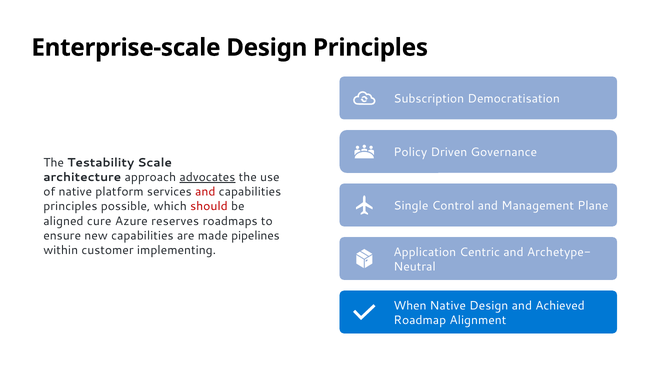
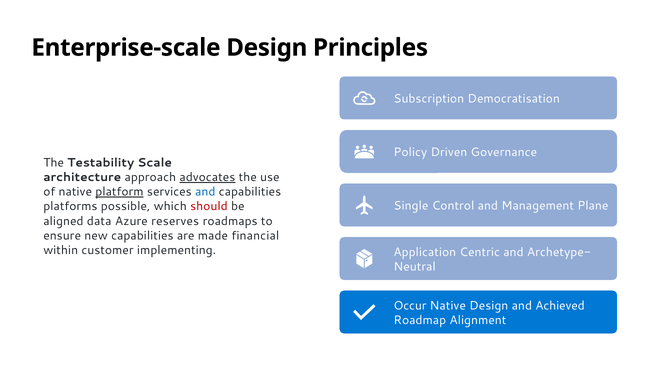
platform underline: none -> present (119, 192)
and colour: red -> blue (205, 192)
principles: principles -> platforms (70, 206)
cure: cure -> data (99, 221)
pipelines: pipelines -> financial (255, 235)
When: When -> Occur (410, 305)
